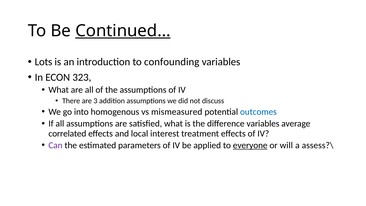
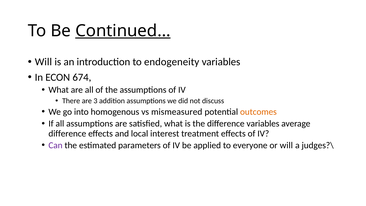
Lots: Lots -> Will (43, 62)
confounding: confounding -> endogeneity (172, 62)
323: 323 -> 674 (82, 77)
outcomes colour: blue -> orange (258, 112)
correlated: correlated -> difference (67, 133)
everyone underline: present -> none (250, 145)
assess?\: assess?\ -> judges?\ (318, 145)
